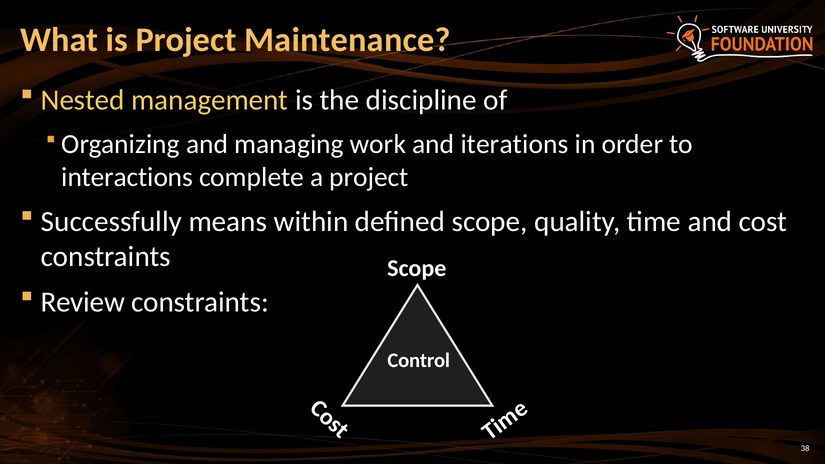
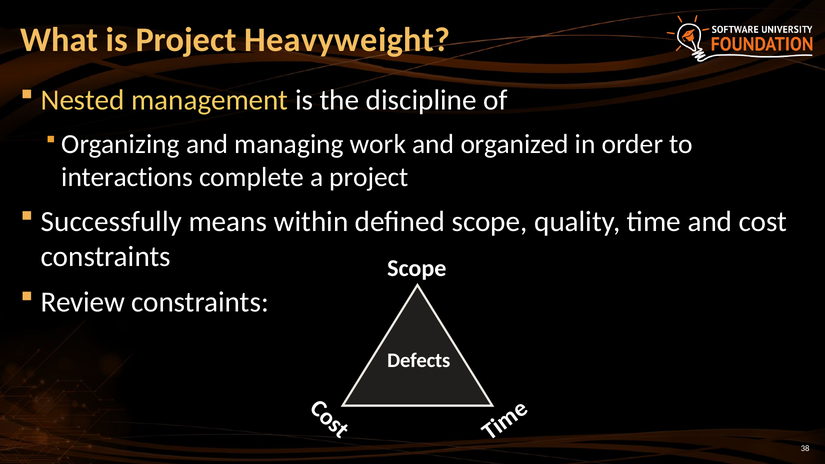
Maintenance: Maintenance -> Heavyweight (347, 40)
iterations: iterations -> organized (515, 144)
Control: Control -> Defects (419, 361)
